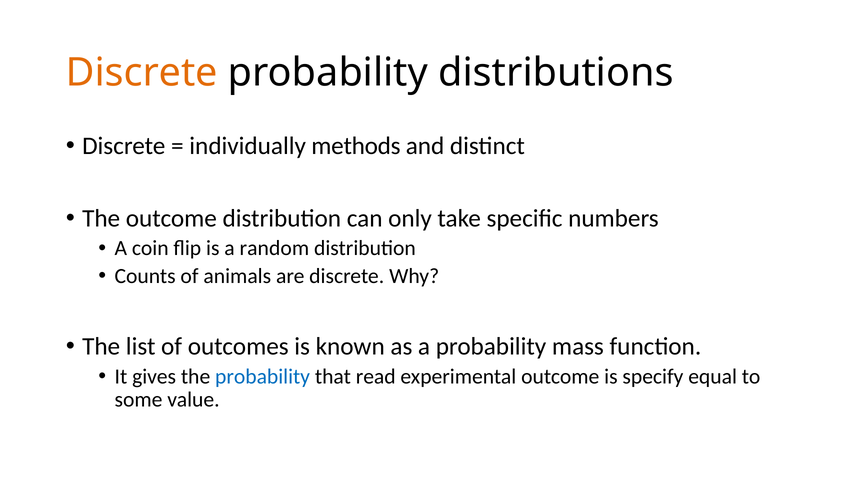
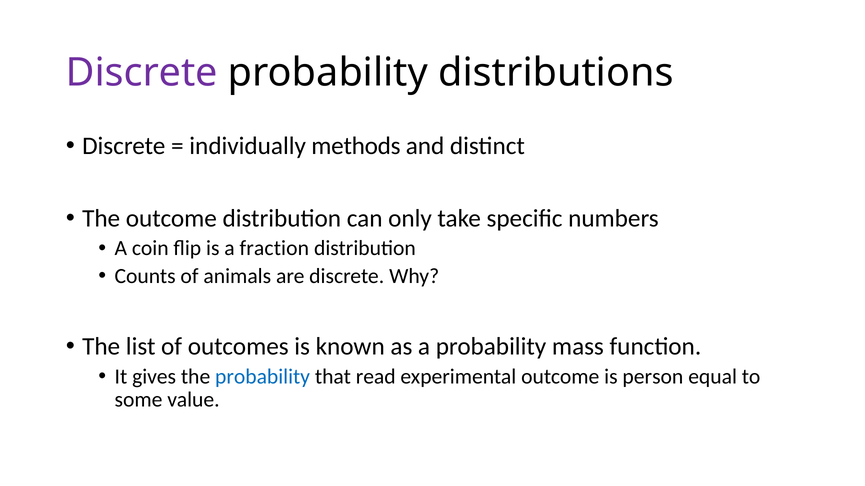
Discrete colour: orange -> purple (142, 73)
random: random -> fraction (274, 249)
specify: specify -> person (653, 377)
